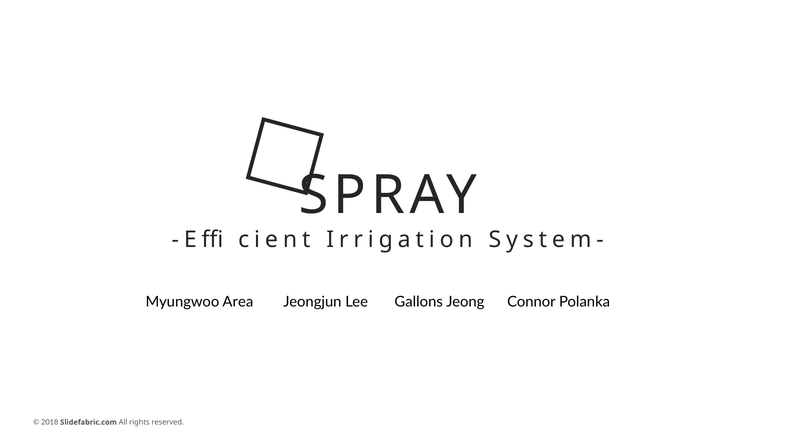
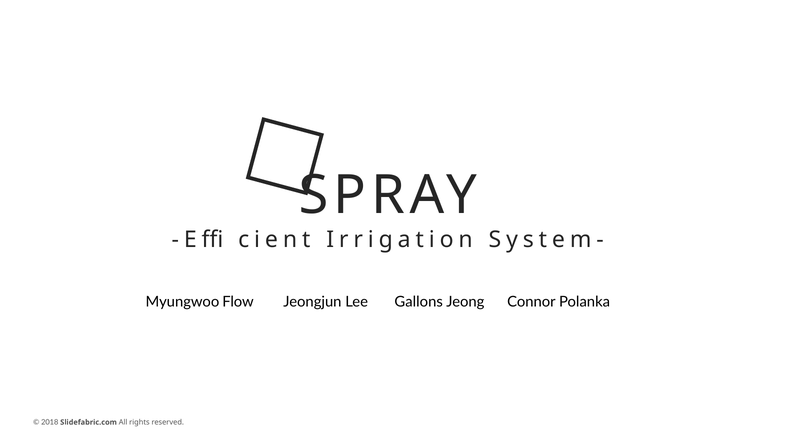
Area: Area -> Flow (238, 302)
